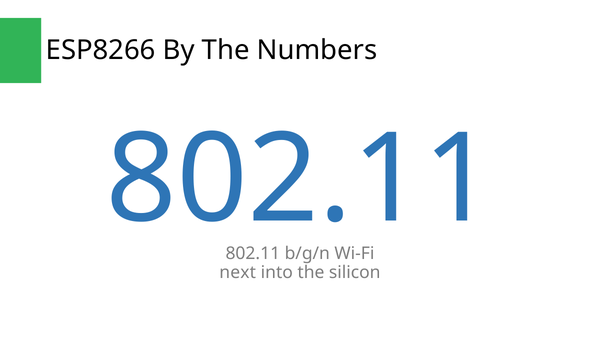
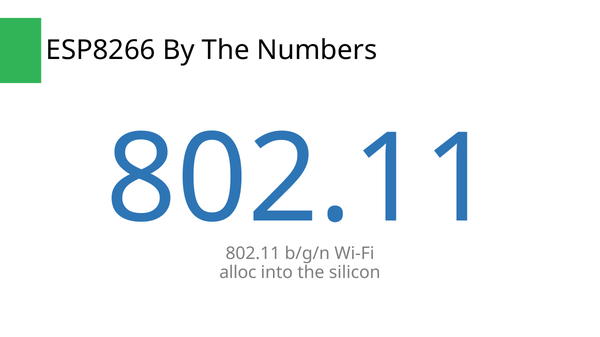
next: next -> alloc (238, 273)
